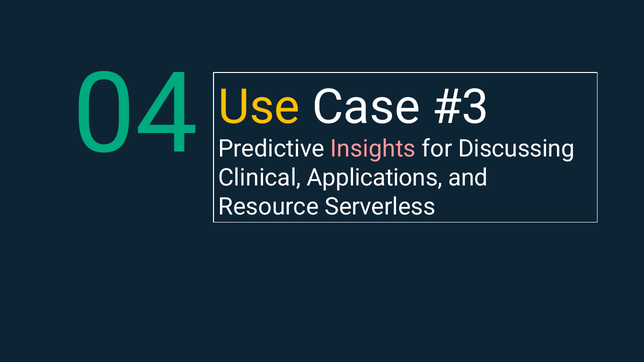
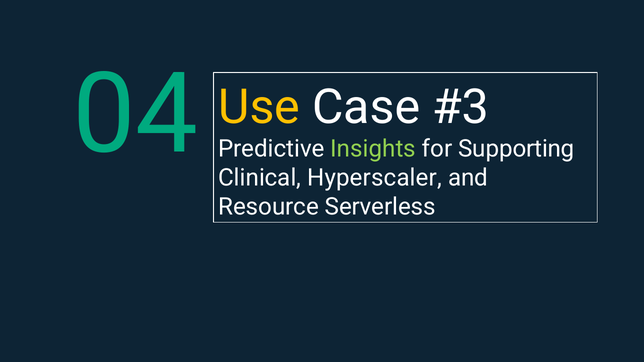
Insights colour: pink -> light green (373, 149)
Discussing: Discussing -> Supporting (516, 149)
Applications: Applications -> Hyperscaler (375, 178)
